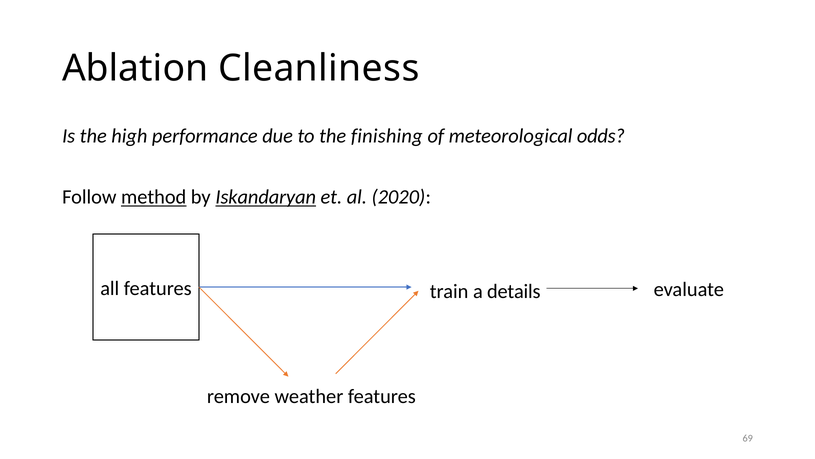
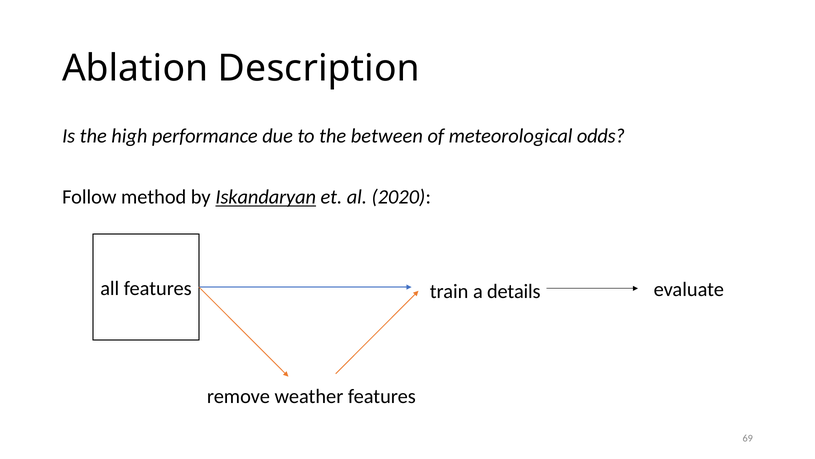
Cleanliness: Cleanliness -> Description (319, 68)
finishing: finishing -> between (387, 136)
method underline: present -> none (154, 197)
